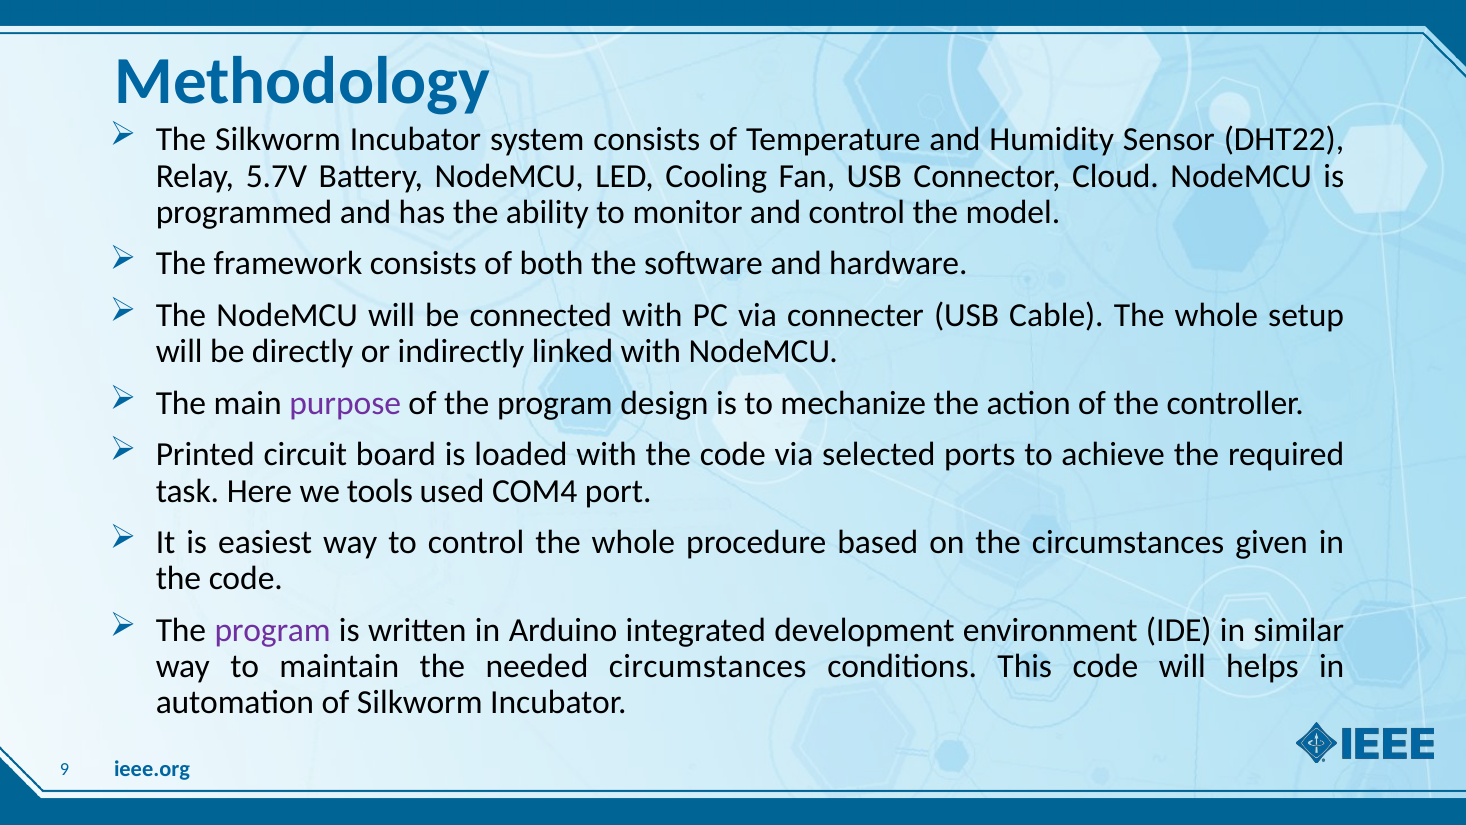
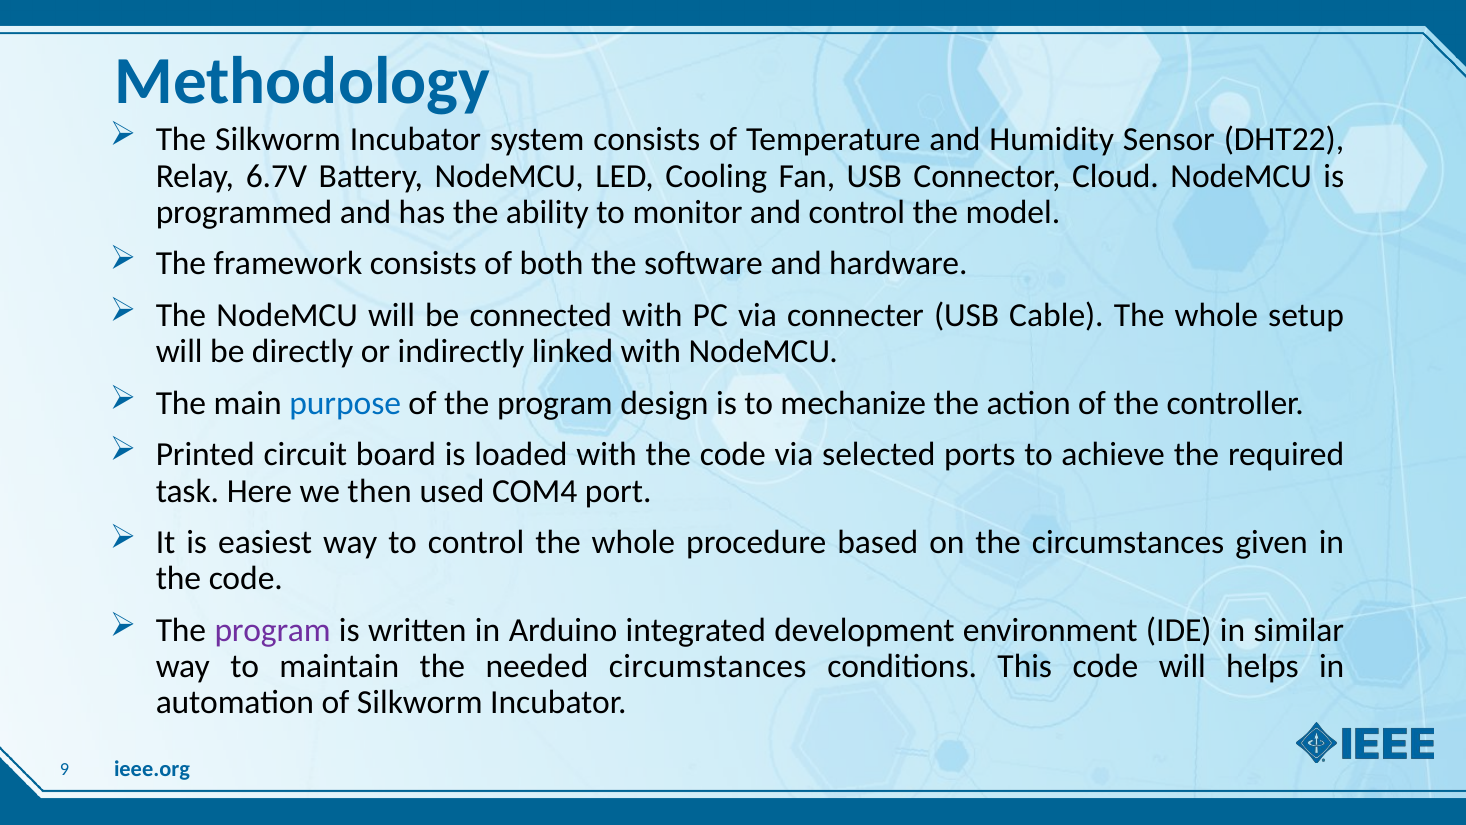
5.7V: 5.7V -> 6.7V (276, 176)
purpose colour: purple -> blue (345, 403)
tools: tools -> then (380, 491)
